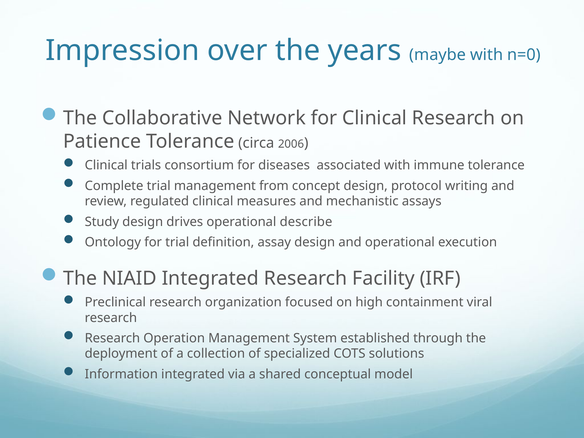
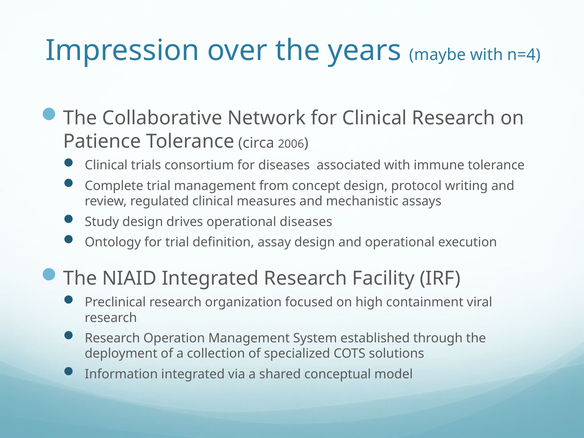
n=0: n=0 -> n=4 (524, 55)
operational describe: describe -> diseases (306, 222)
